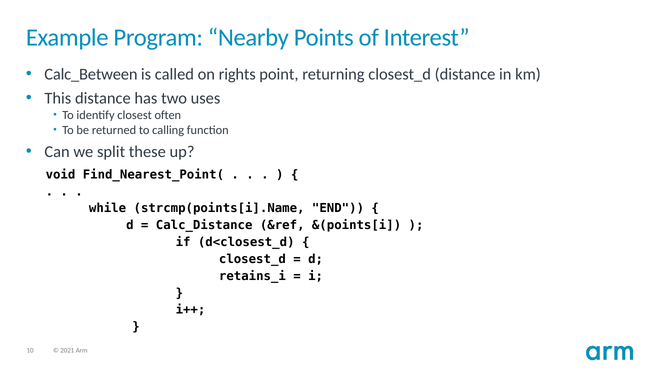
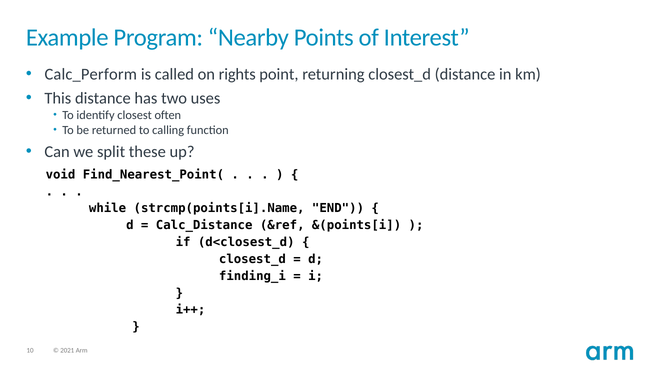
Calc_Between: Calc_Between -> Calc_Perform (91, 74)
retains_i: retains_i -> finding_i (252, 276)
